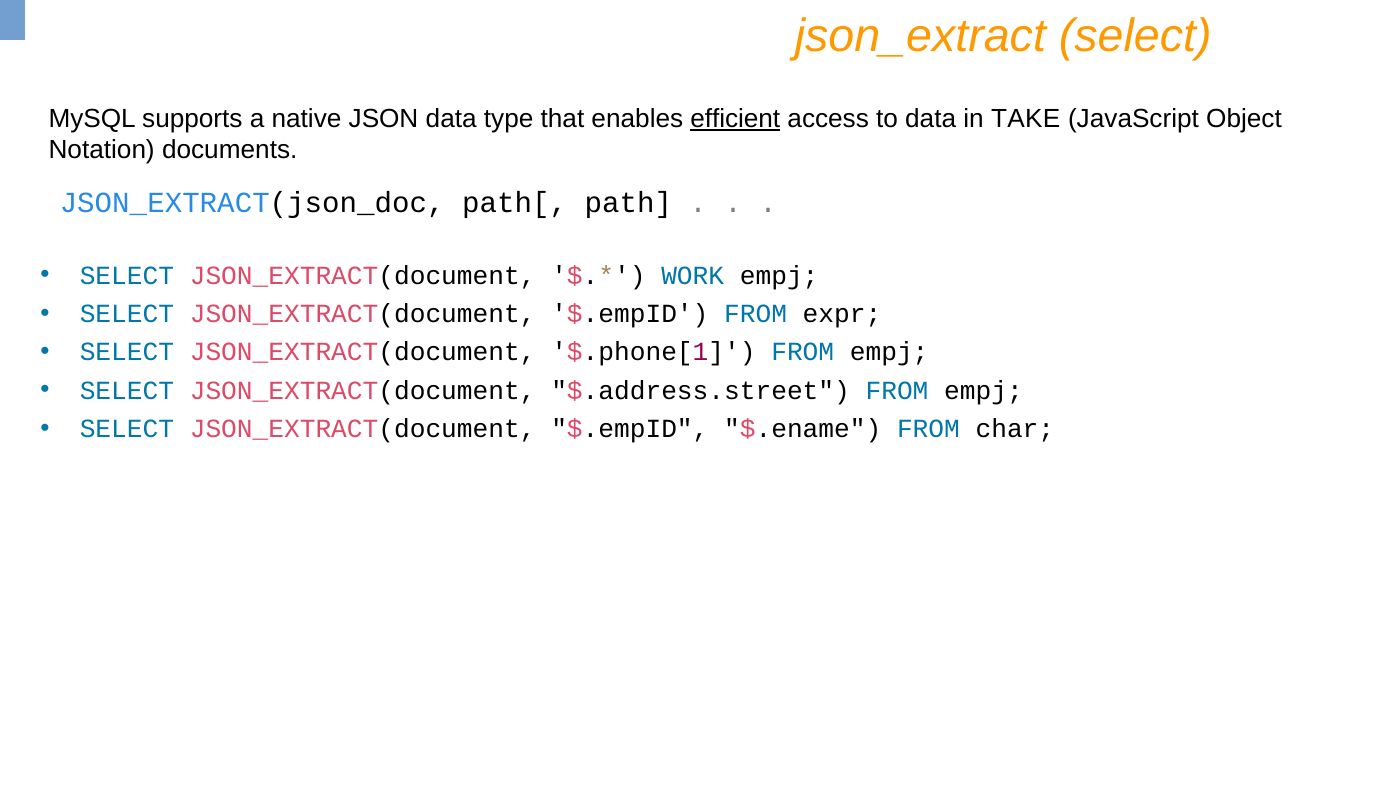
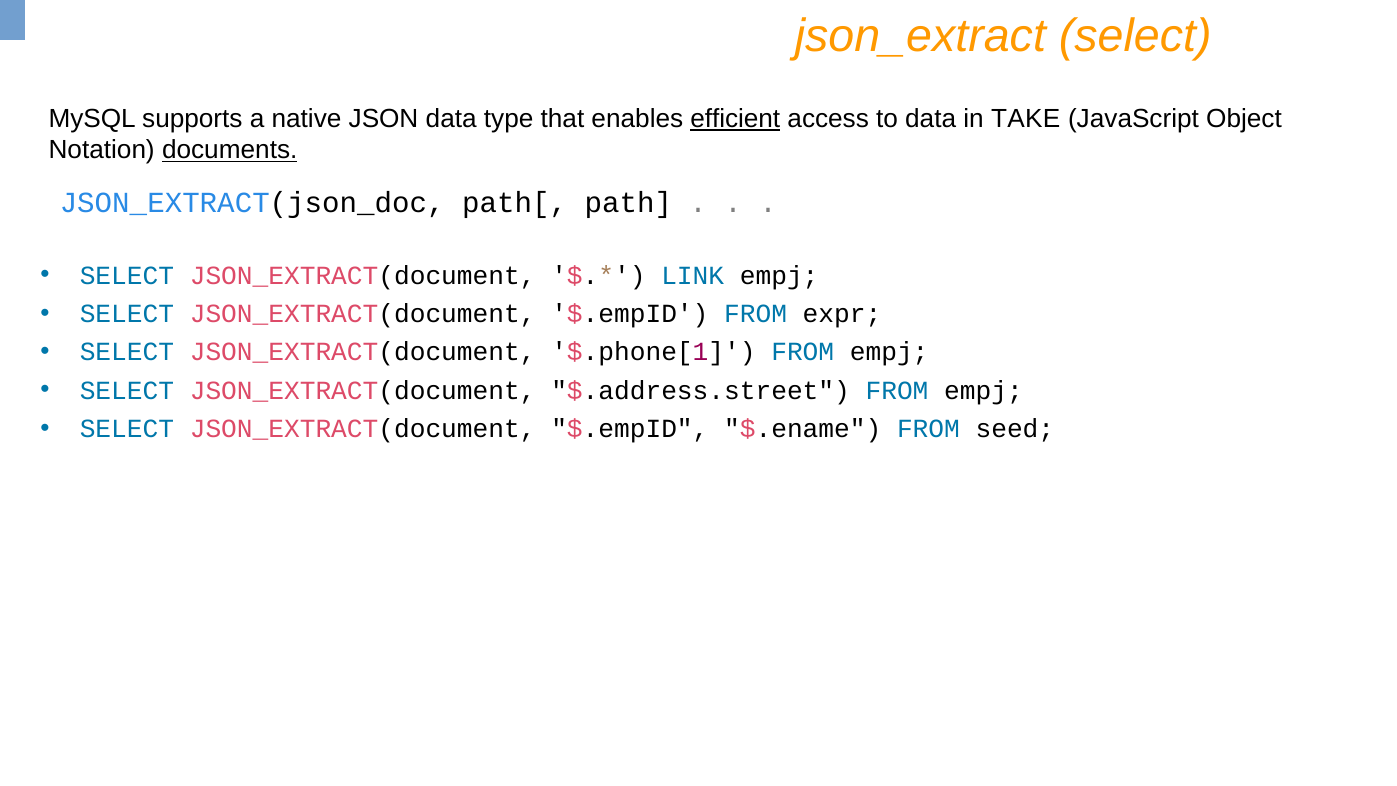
documents underline: none -> present (230, 150)
WORK: WORK -> LINK (693, 275)
char: char -> seed (1015, 429)
